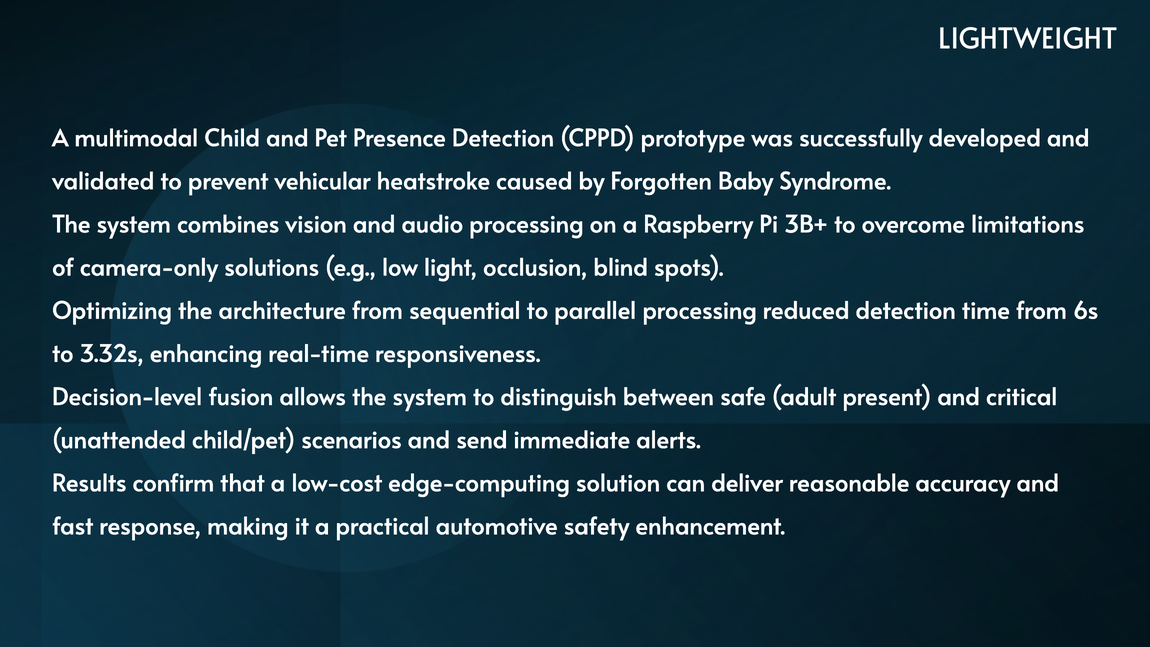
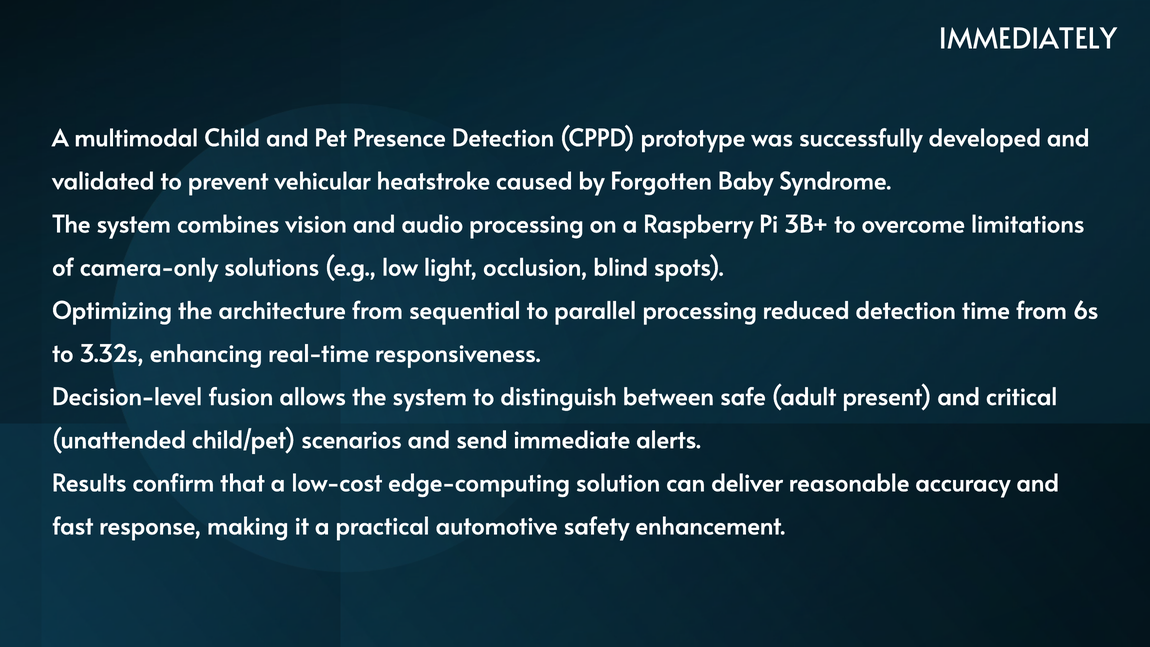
LIGHTWEIGHT: LIGHTWEIGHT -> IMMEDIATELY (1028, 39)
